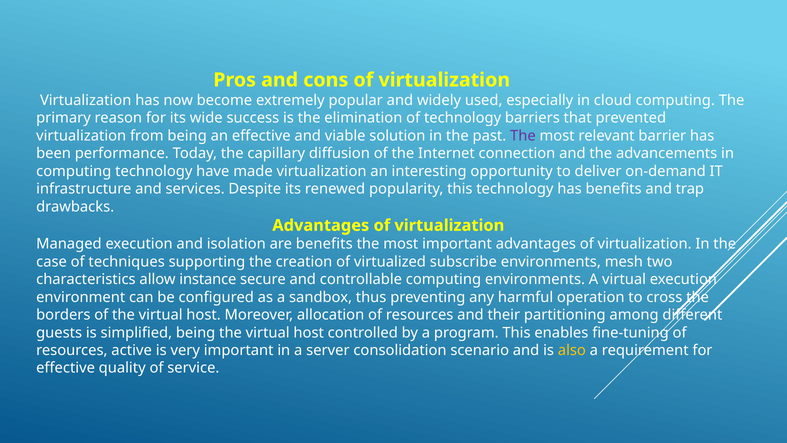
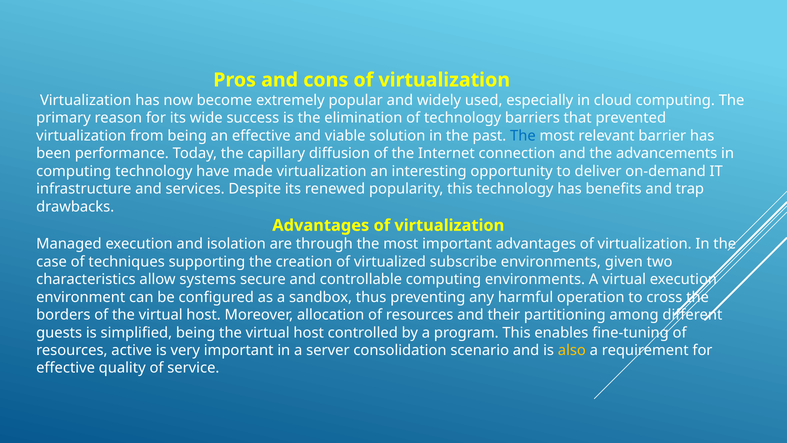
The colour: purple -> blue (523, 136)
are benefits: benefits -> through (324, 244)
mesh: mesh -> given (624, 262)
instance: instance -> systems (208, 279)
